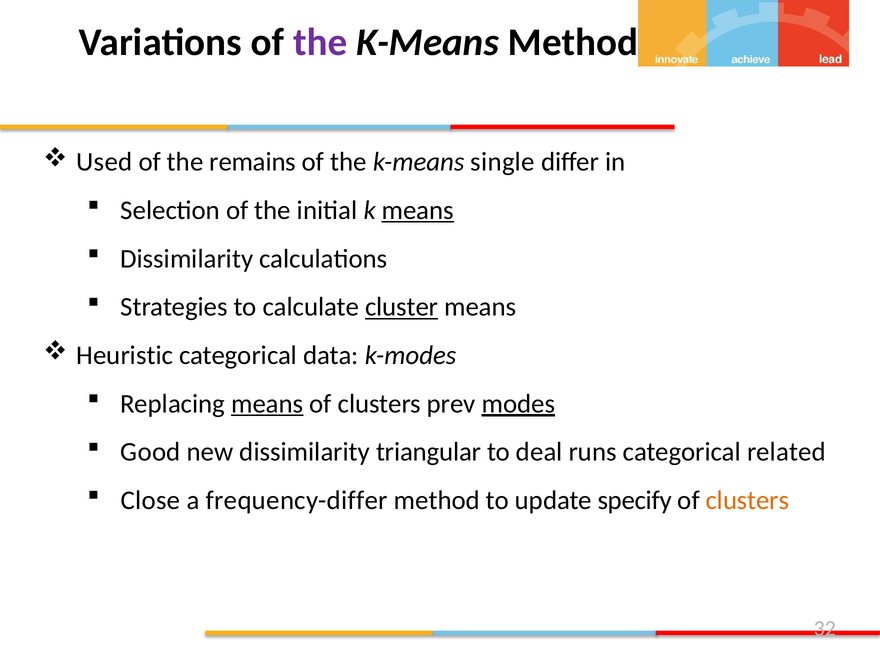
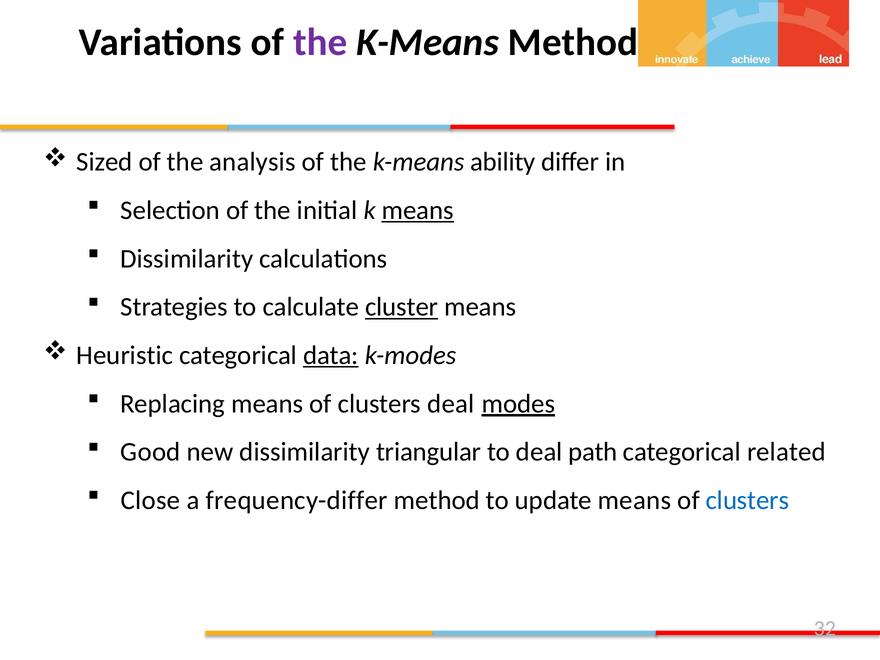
Used: Used -> Sized (104, 162)
remains: remains -> analysis (252, 162)
single: single -> ability (503, 162)
data underline: none -> present (331, 355)
means underline: present -> none (267, 404)
clusters prev: prev -> deal (451, 404)
runs: runs -> path (593, 452)
update specify: specify -> means (634, 500)
clusters colour: orange -> blue (747, 500)
